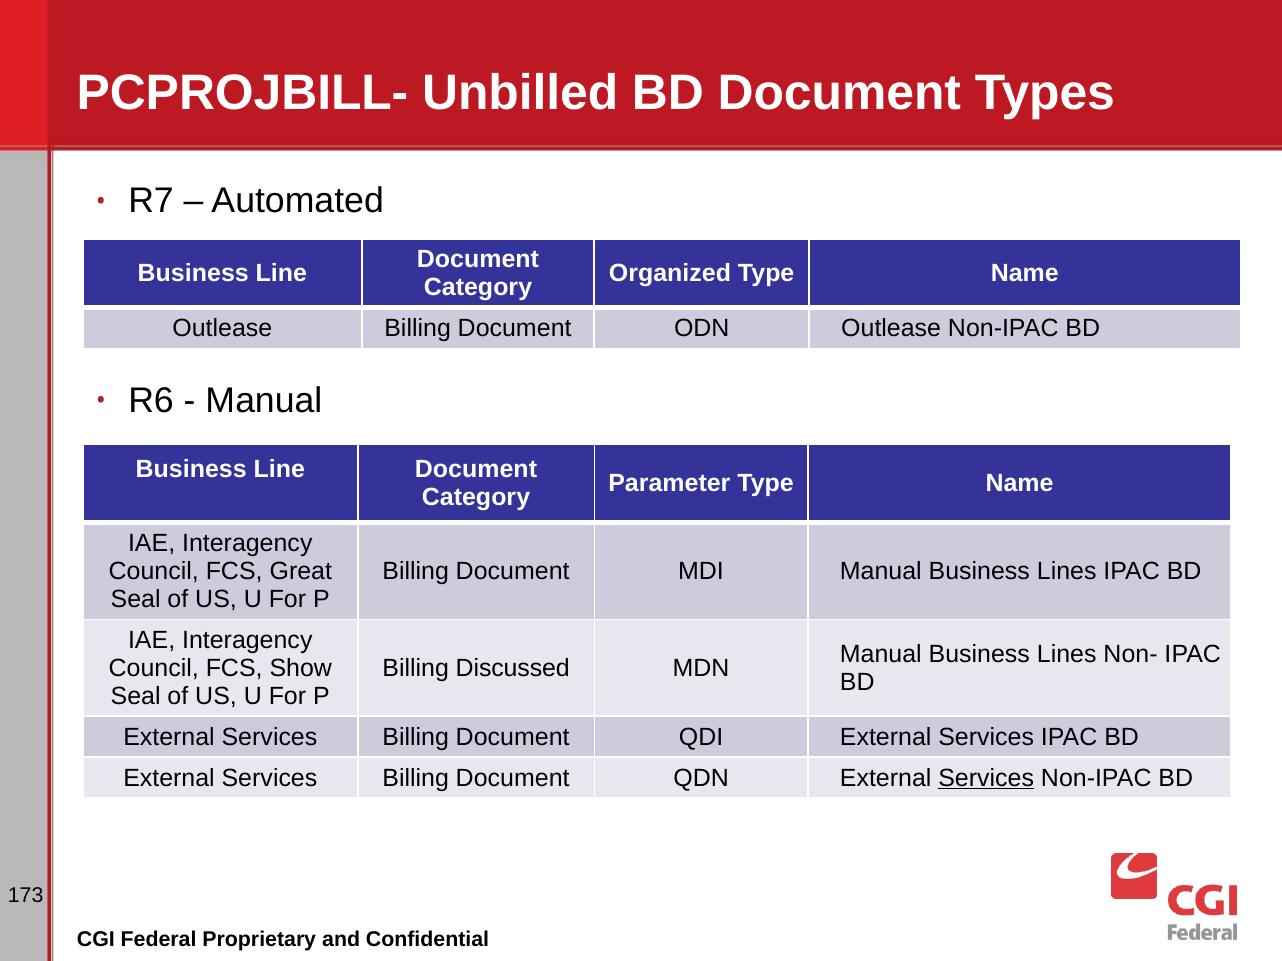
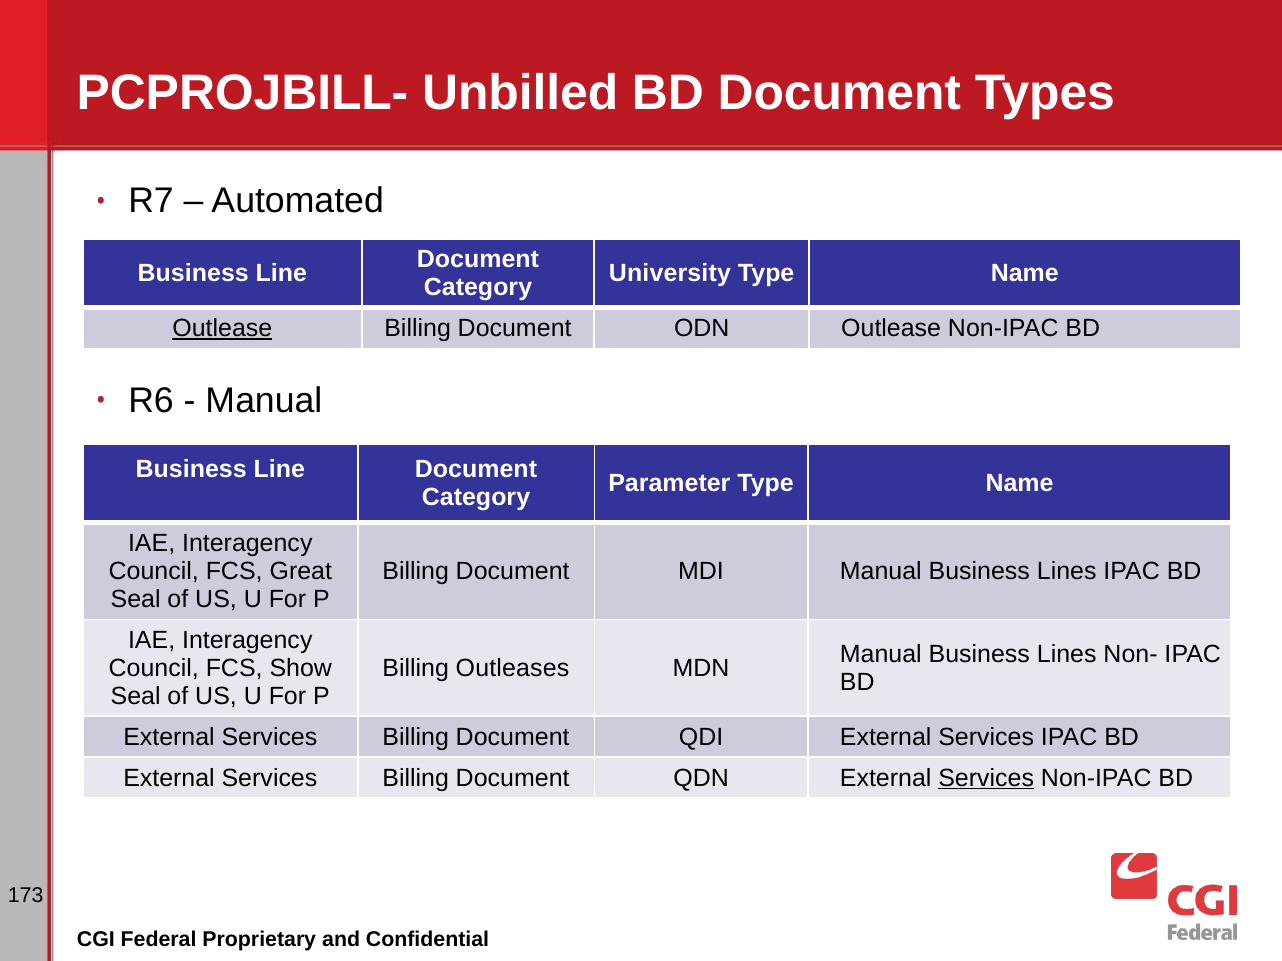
Organized: Organized -> University (670, 274)
Outlease underline: none -> present (222, 329)
Discussed: Discussed -> Outleases (513, 669)
